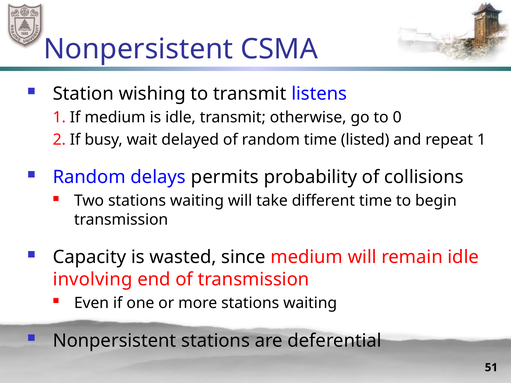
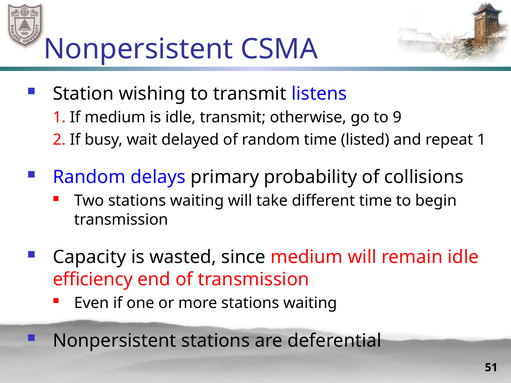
0: 0 -> 9 (397, 118)
permits: permits -> primary (225, 177)
involving: involving -> efficiency (93, 280)
